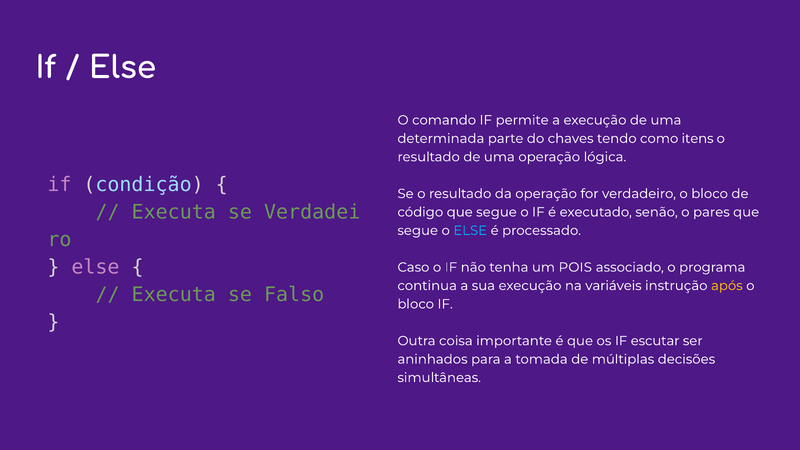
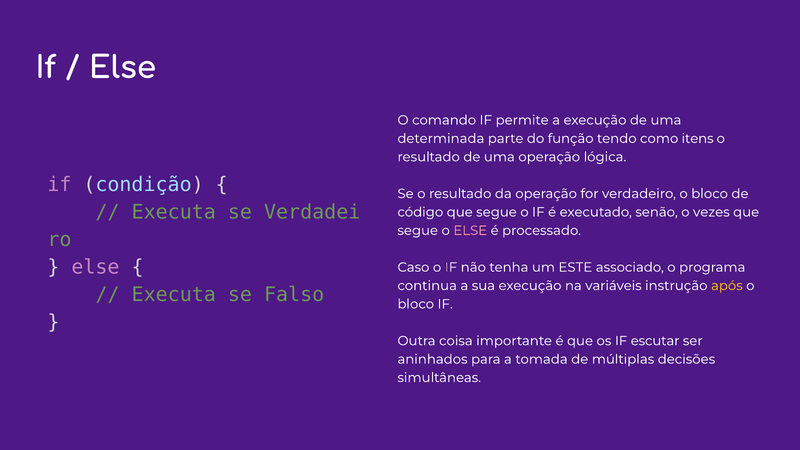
chaves: chaves -> função (571, 139)
pares: pares -> vezes (711, 212)
ELSE colour: light blue -> pink (470, 231)
POIS: POIS -> ESTE (575, 267)
